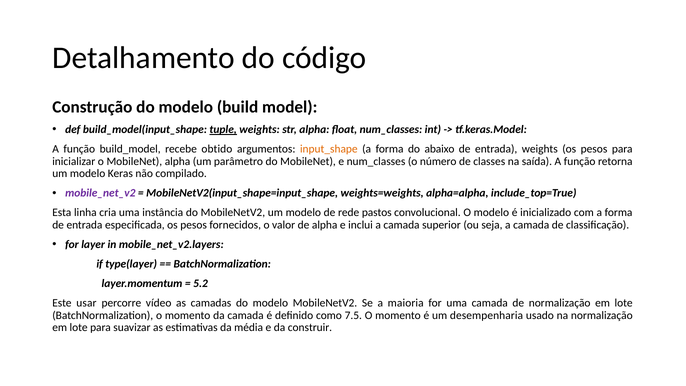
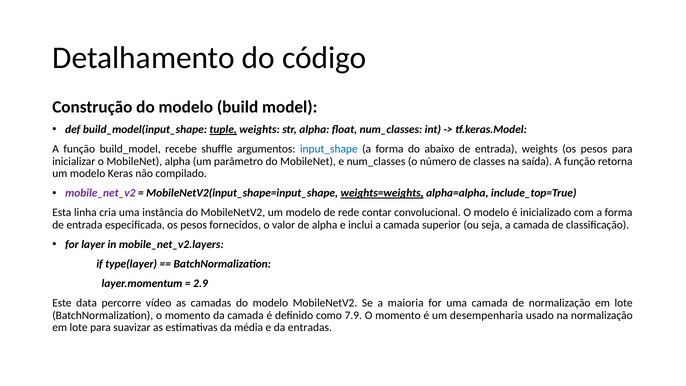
obtido: obtido -> shuffle (217, 149)
input_shape colour: orange -> blue (329, 149)
weights=weights underline: none -> present (382, 193)
pastos: pastos -> contar (377, 213)
5.2: 5.2 -> 2.9 (201, 283)
usar: usar -> data (87, 303)
7.5: 7.5 -> 7.9 (353, 315)
construir: construir -> entradas (310, 328)
